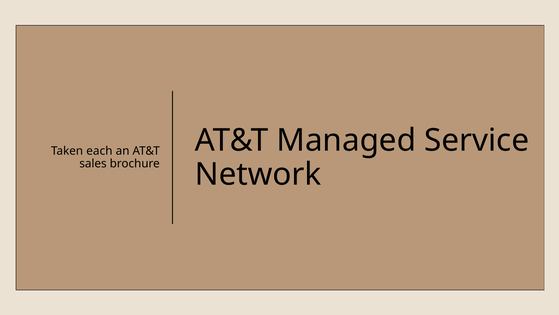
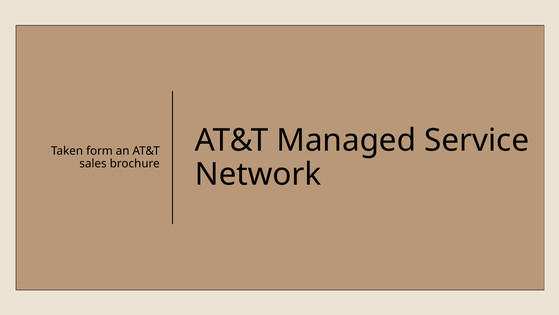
each: each -> form (99, 151)
